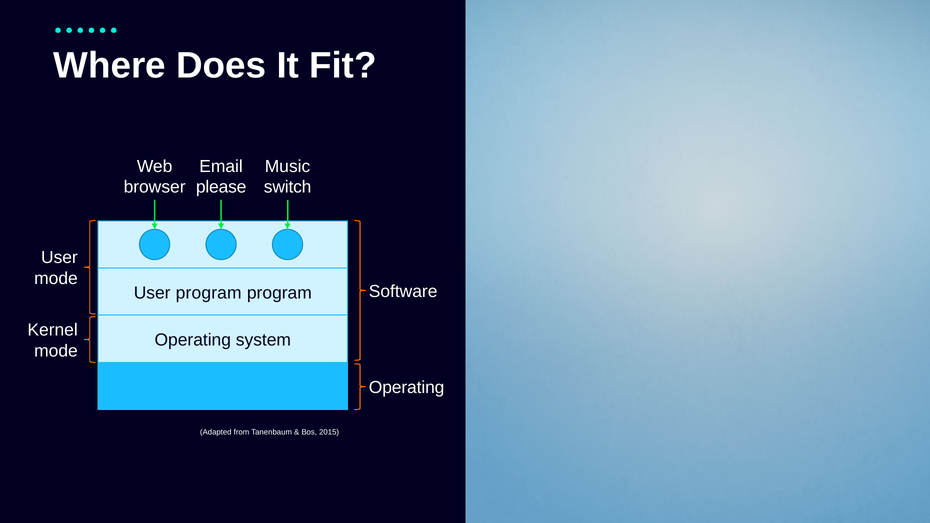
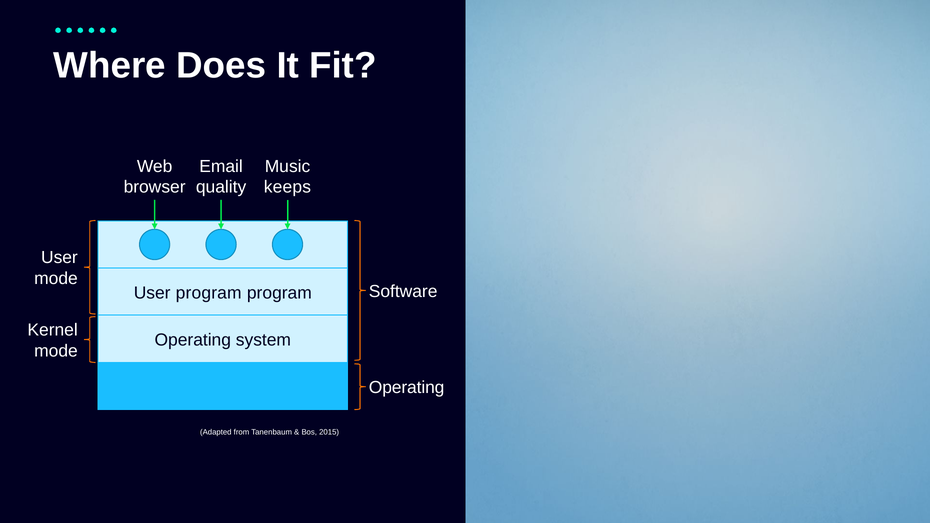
please: please -> quality (221, 187)
switch: switch -> keeps (287, 187)
